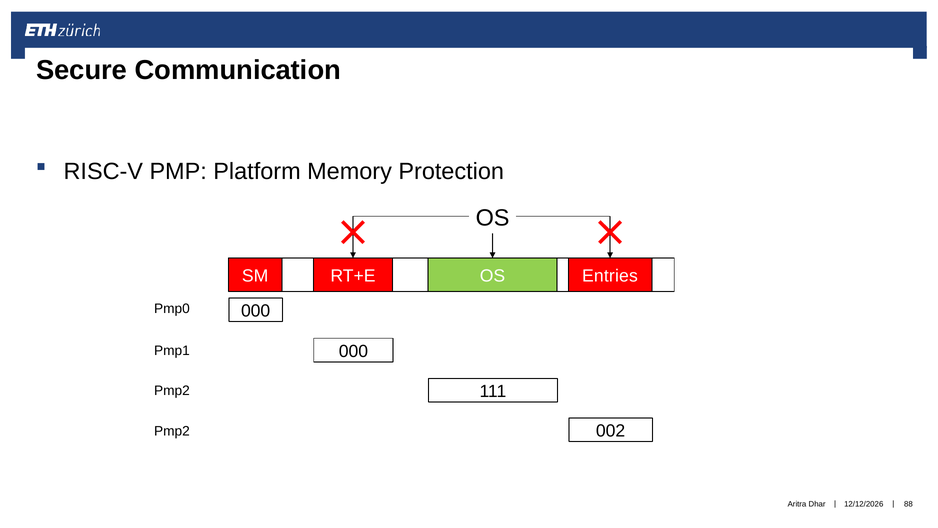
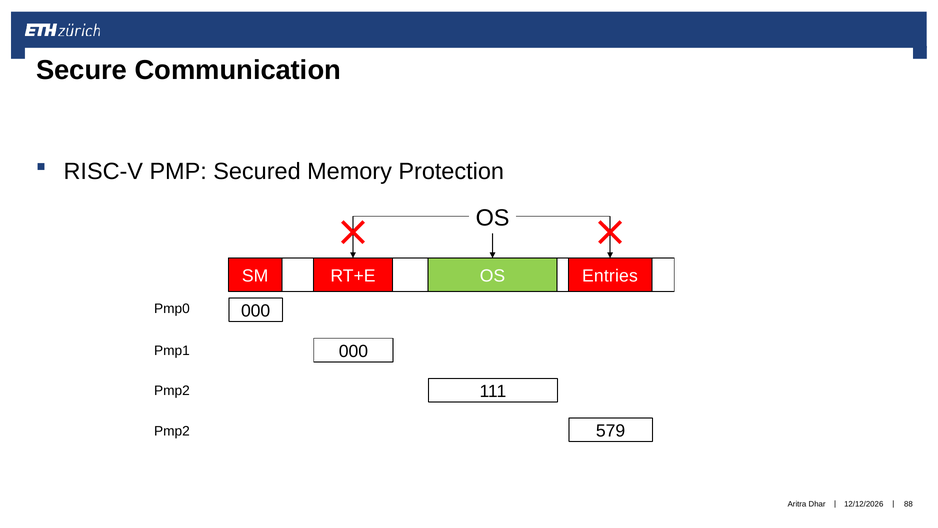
Platform: Platform -> Secured (257, 171)
002: 002 -> 579 (611, 431)
